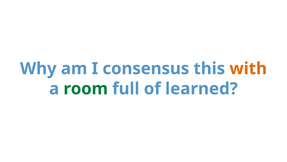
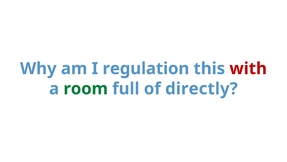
consensus: consensus -> regulation (146, 68)
with colour: orange -> red (248, 68)
learned: learned -> directly (201, 88)
